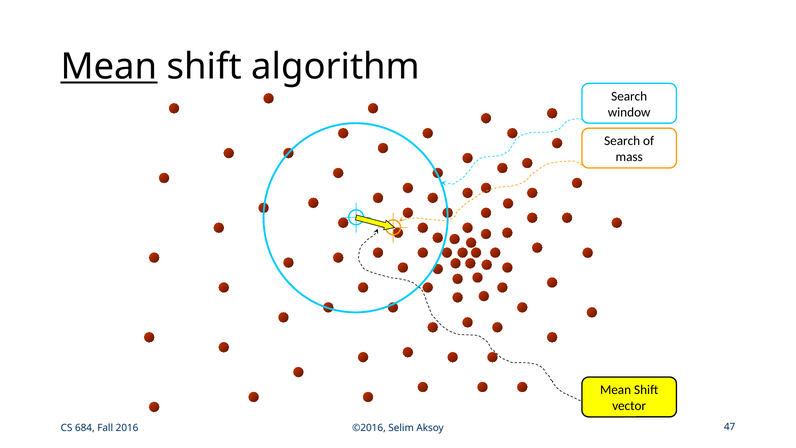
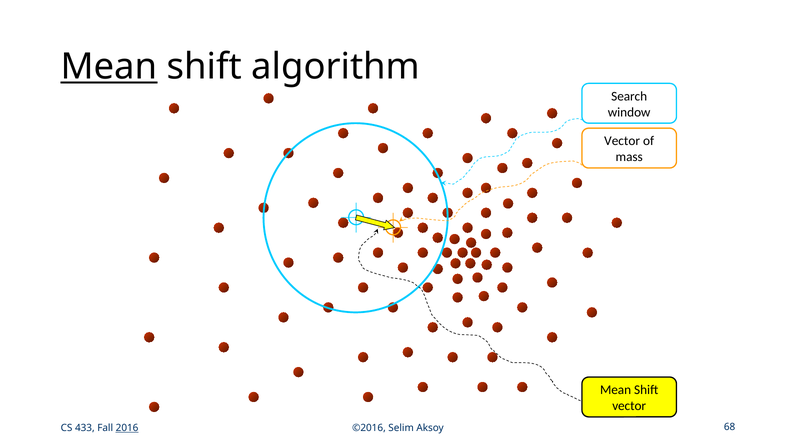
Search: Search -> Vector (622, 141)
684: 684 -> 433 (85, 428)
2016 underline: none -> present (127, 428)
47: 47 -> 68 (730, 427)
